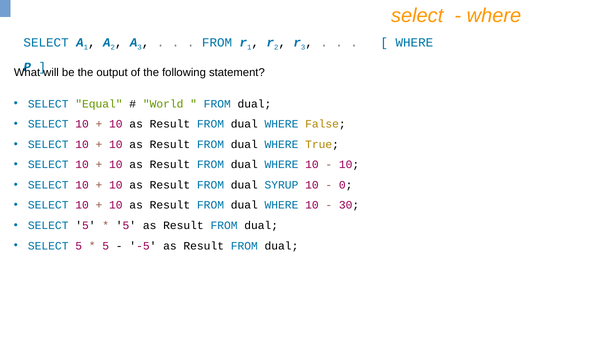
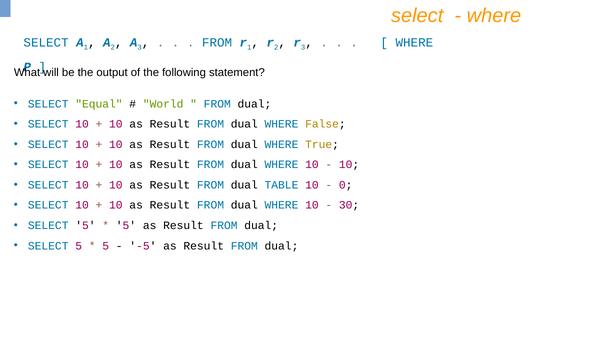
SYRUP: SYRUP -> TABLE (281, 185)
